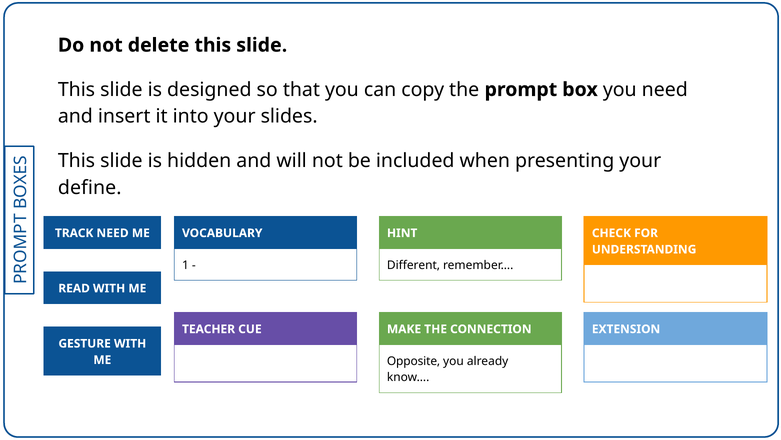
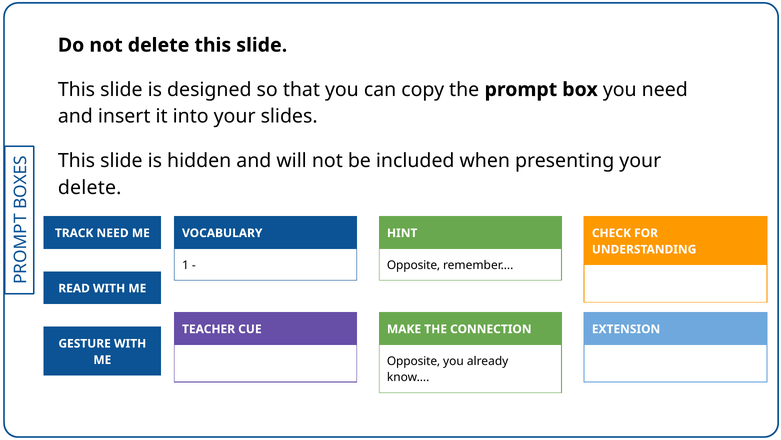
define: define -> delete (90, 188)
Different: Different -> Opposite (414, 265)
